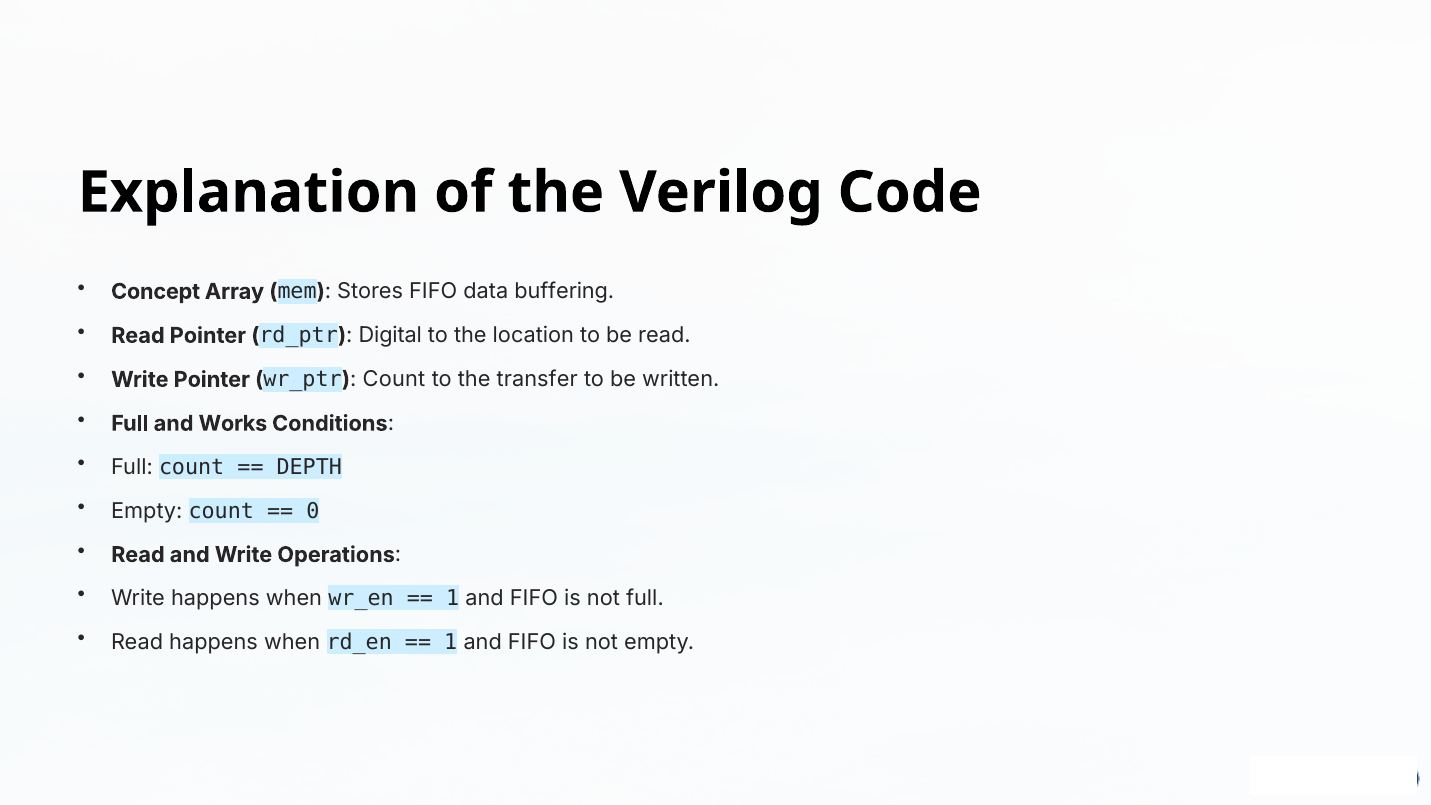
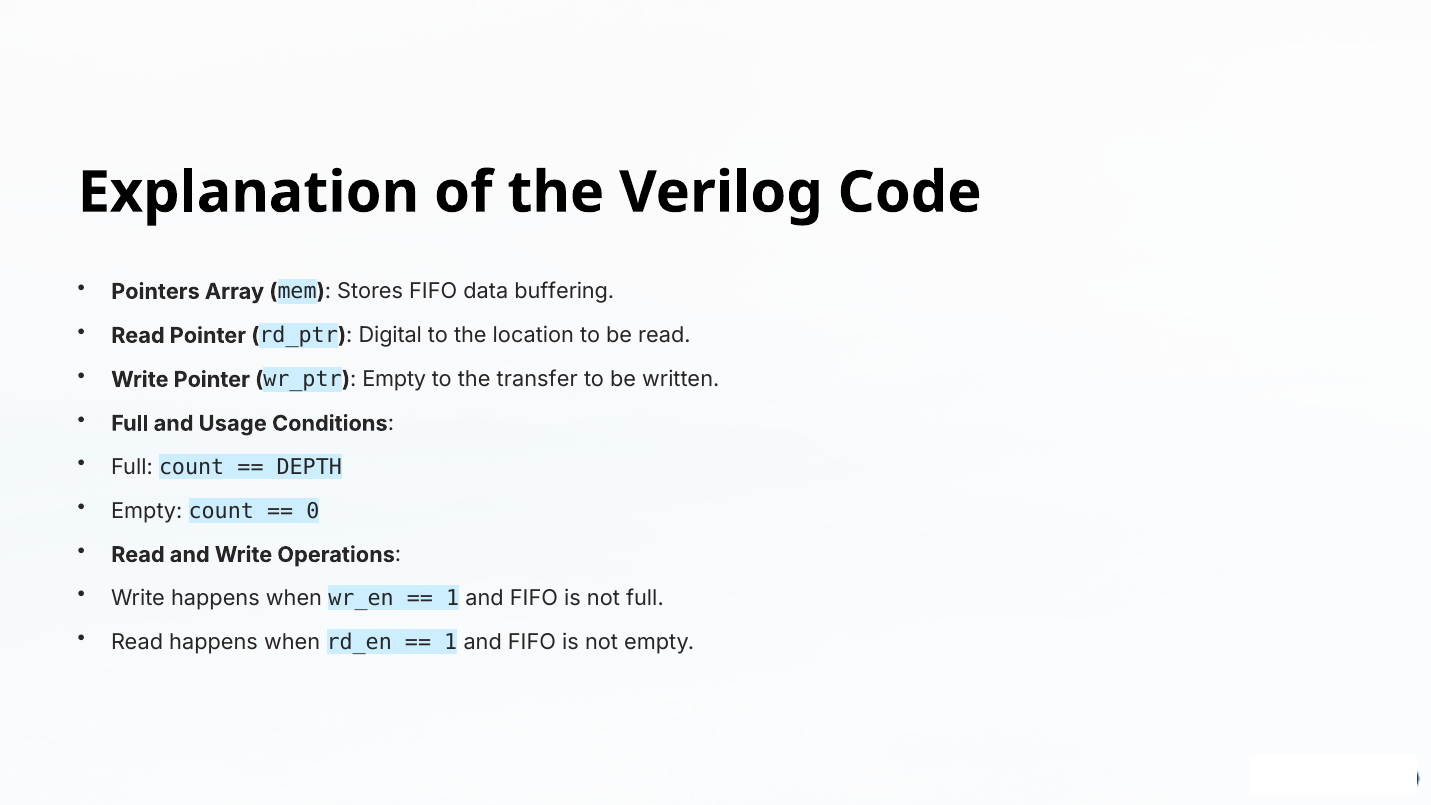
Concept: Concept -> Pointers (155, 292)
wr_ptr Count: Count -> Empty (394, 380)
Works: Works -> Usage (233, 424)
